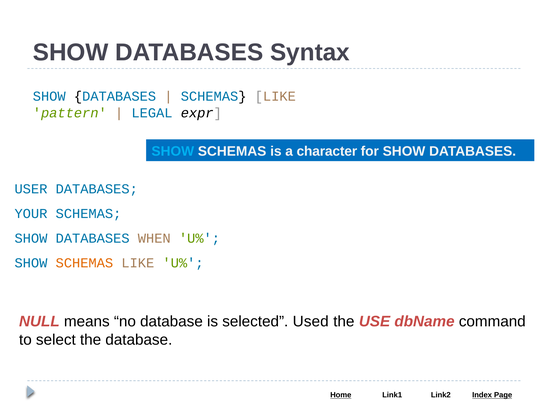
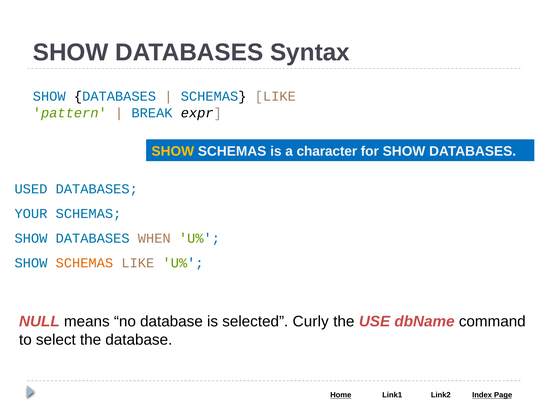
LEGAL: LEGAL -> BREAK (152, 113)
SHOW colour: light blue -> yellow (173, 151)
USER: USER -> USED (31, 189)
Used: Used -> Curly (311, 322)
